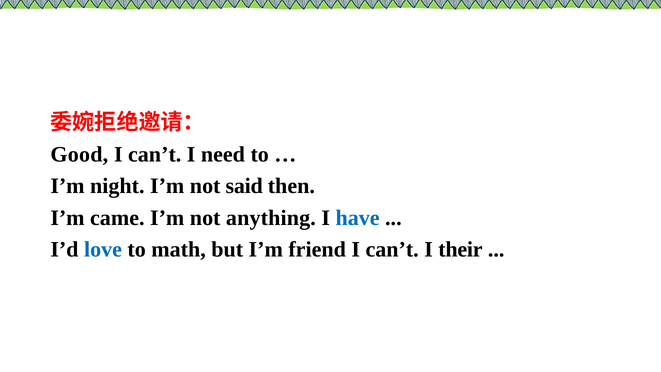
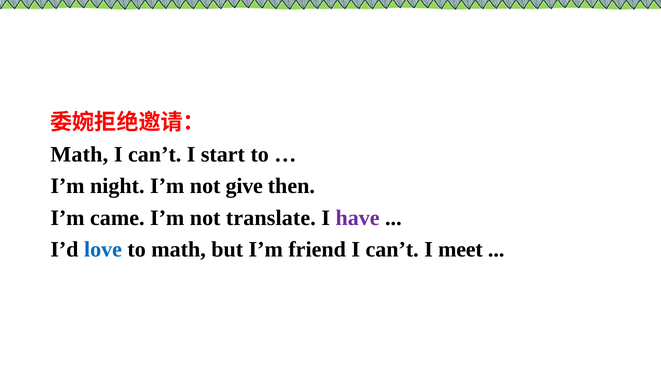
Good: Good -> Math (79, 154)
need: need -> start (223, 154)
said: said -> give (244, 186)
anything: anything -> translate (271, 218)
have colour: blue -> purple (358, 218)
their: their -> meet (460, 249)
